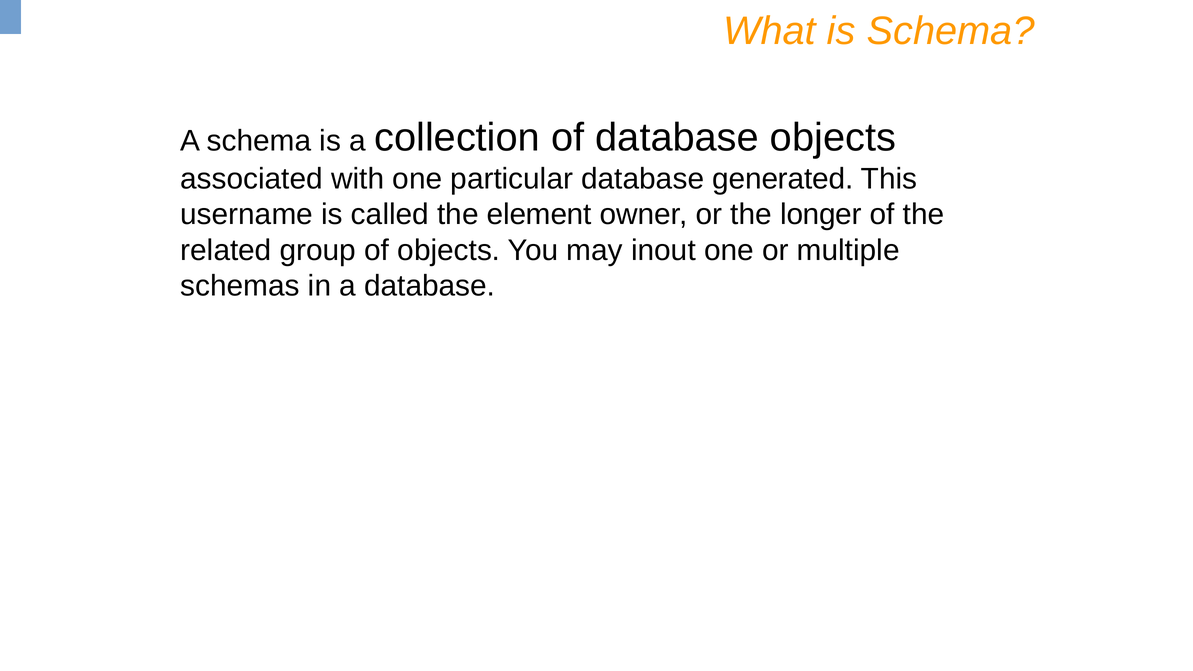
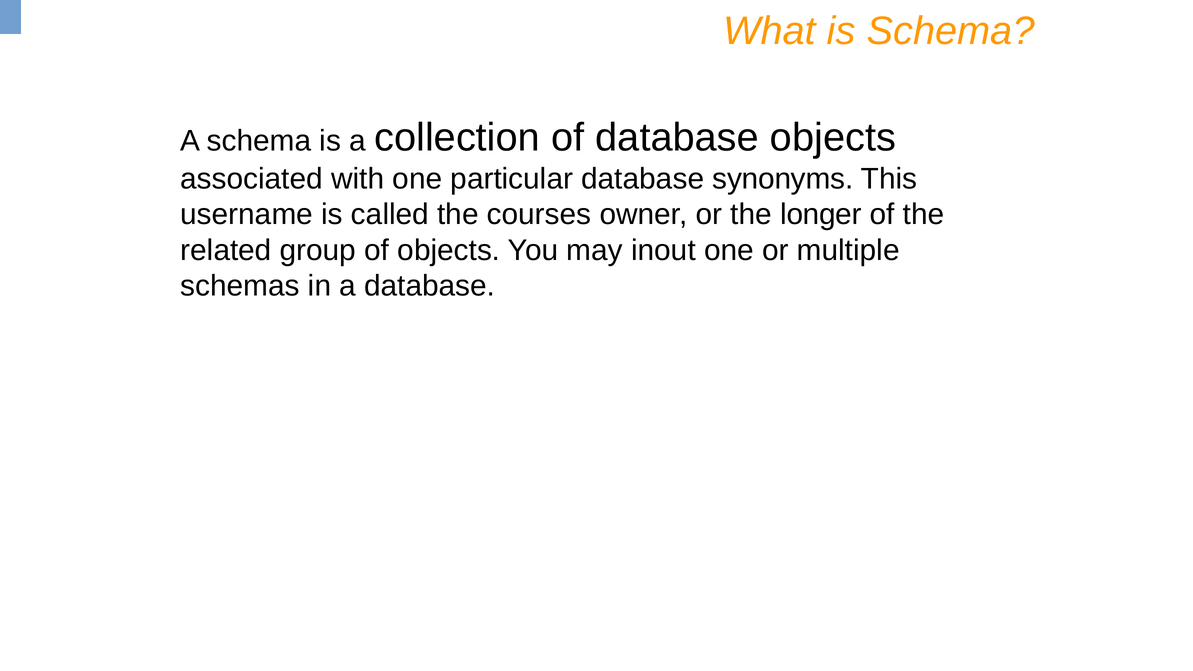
generated: generated -> synonyms (783, 179)
element: element -> courses (539, 215)
